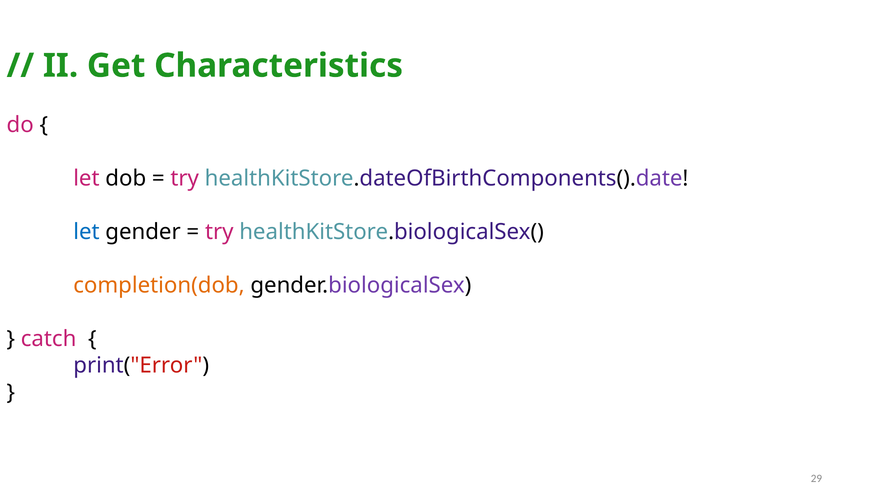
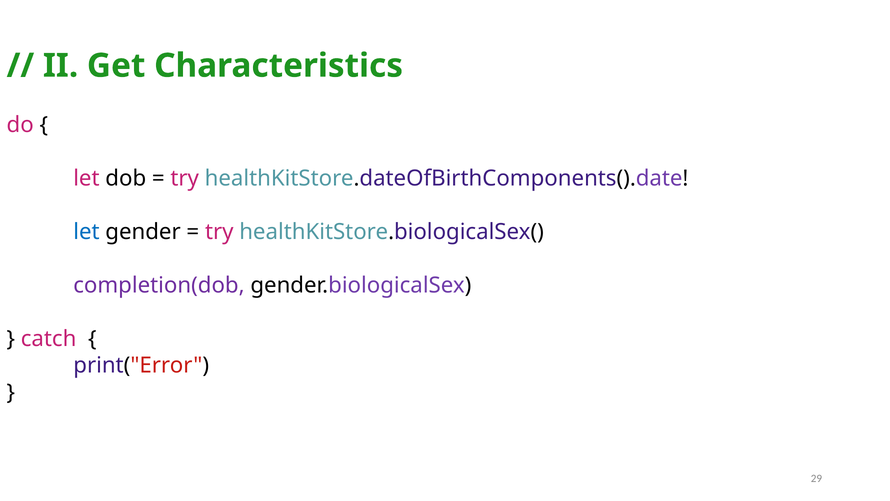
completion(dob colour: orange -> purple (159, 285)
